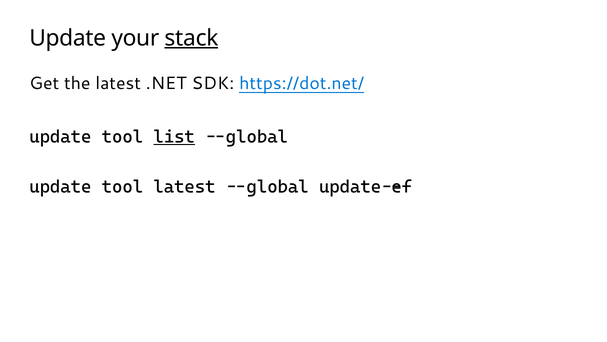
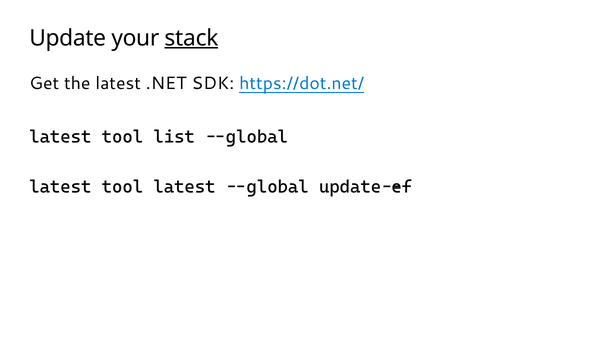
update: update -> latest (60, 137)
list underline: present -> none (174, 137)
update: update -> latest (60, 186)
